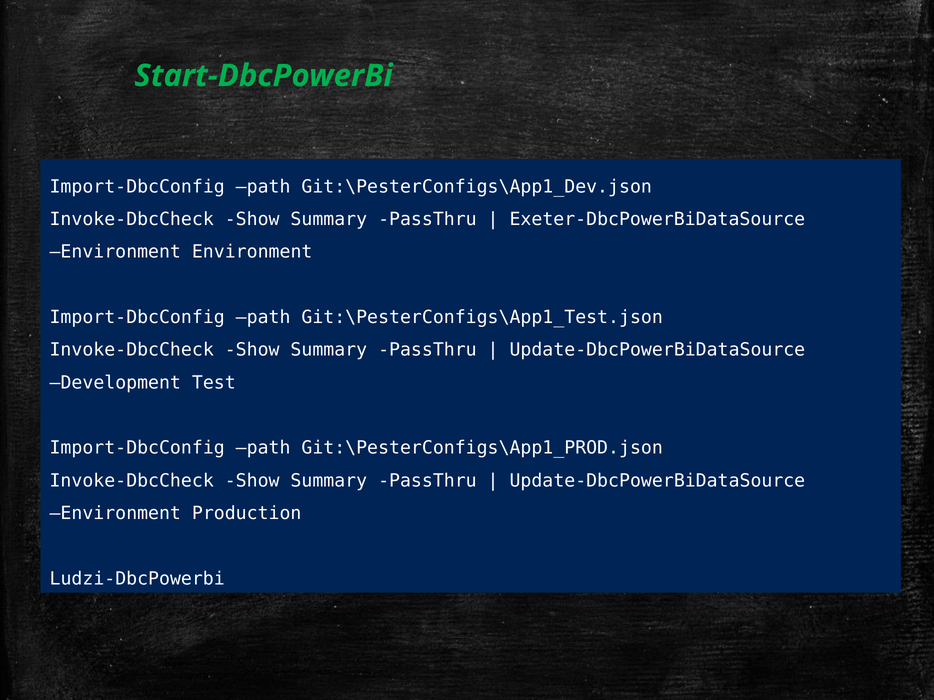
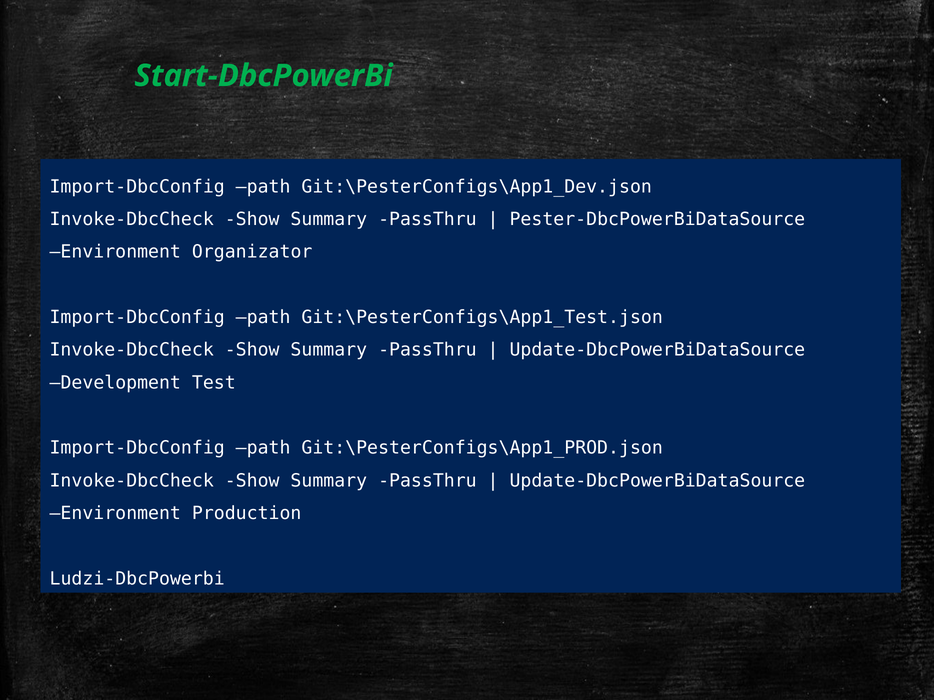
Exeter-DbcPowerBiDataSource: Exeter-DbcPowerBiDataSource -> Pester-DbcPowerBiDataSource (657, 219)
Environment Environment: Environment -> Organizator (252, 252)
